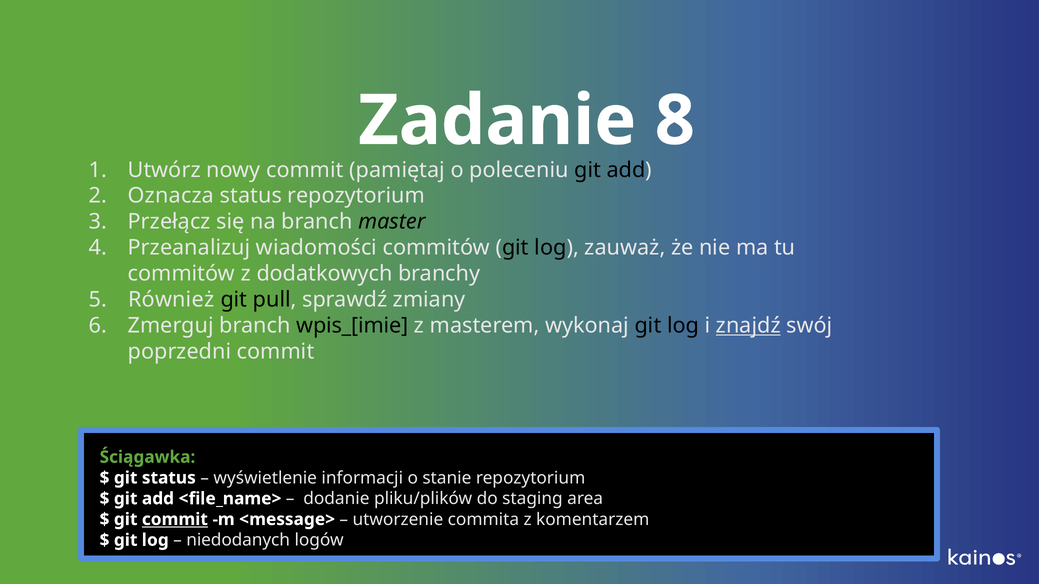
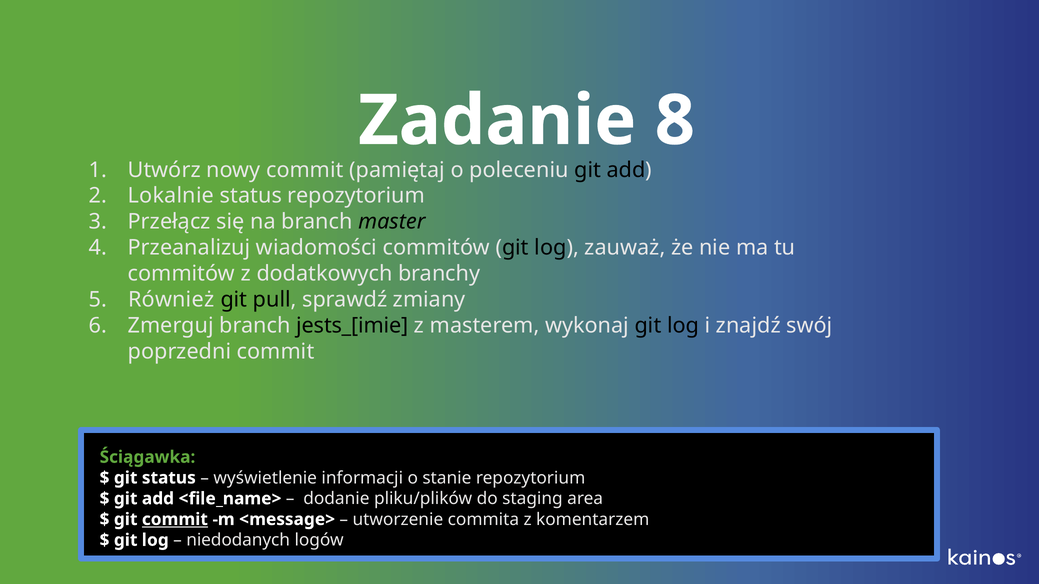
Oznacza: Oznacza -> Lokalnie (171, 196)
wpis_[imie: wpis_[imie -> jests_[imie (352, 326)
znajdź underline: present -> none (748, 326)
